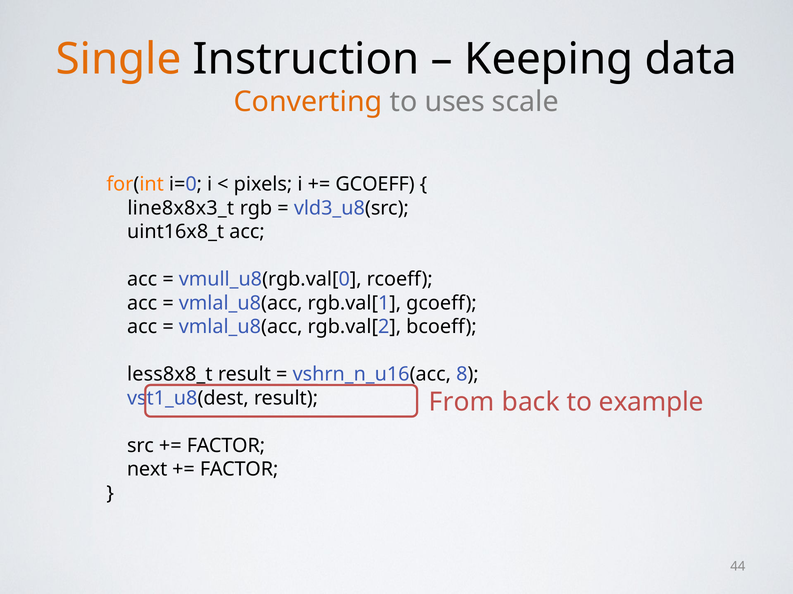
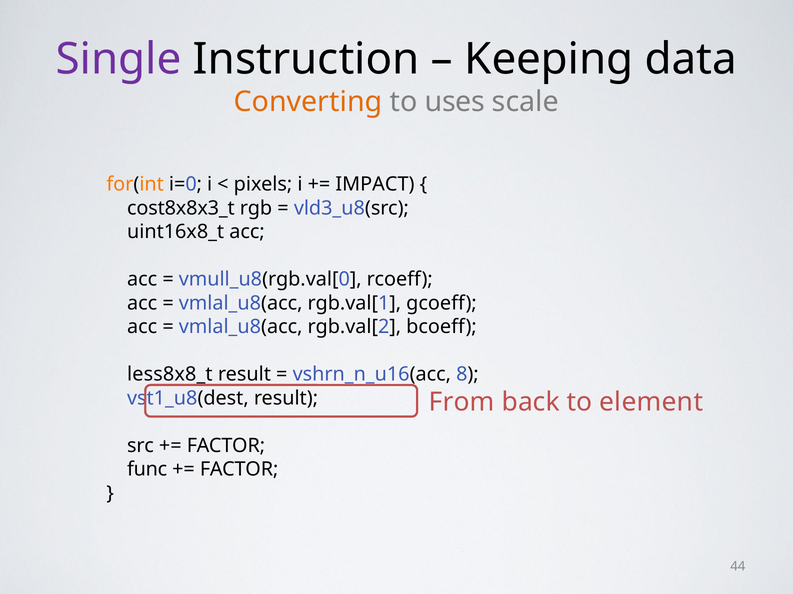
Single colour: orange -> purple (119, 59)
GCOEFF: GCOEFF -> IMPACT (375, 185)
line8x8x3_t: line8x8x3_t -> cost8x8x3_t (181, 208)
example: example -> element (651, 402)
next: next -> func (147, 470)
